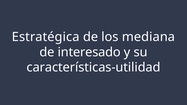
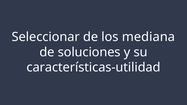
Estratégica: Estratégica -> Seleccionar (46, 37)
interesado: interesado -> soluciones (89, 52)
